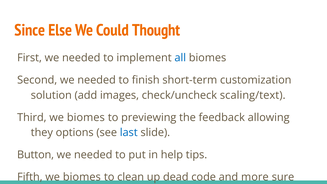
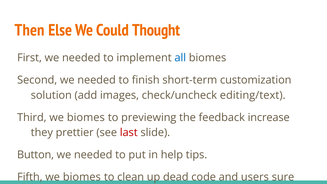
Since: Since -> Then (30, 30)
scaling/text: scaling/text -> editing/text (253, 95)
allowing: allowing -> increase (269, 117)
options: options -> prettier (75, 132)
last colour: blue -> red (129, 132)
more: more -> users (255, 177)
